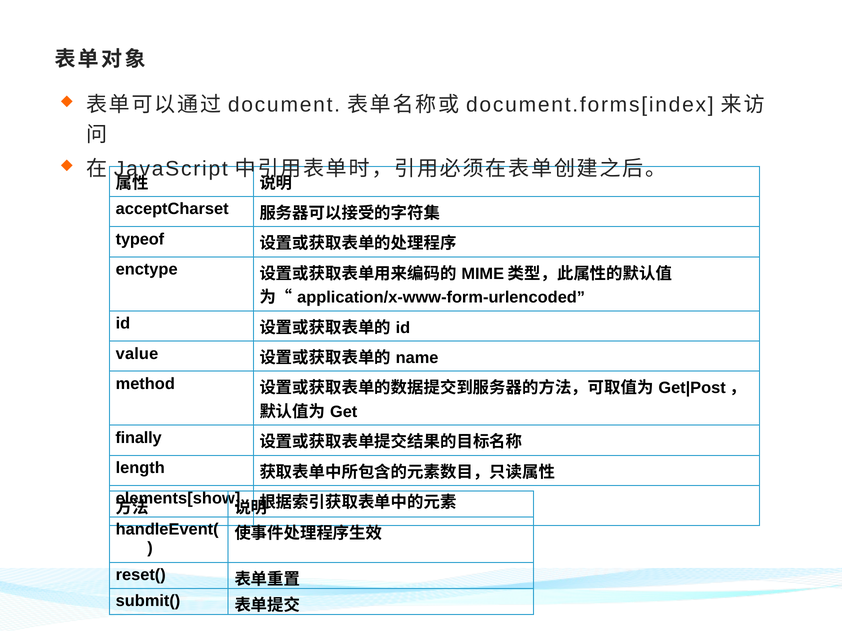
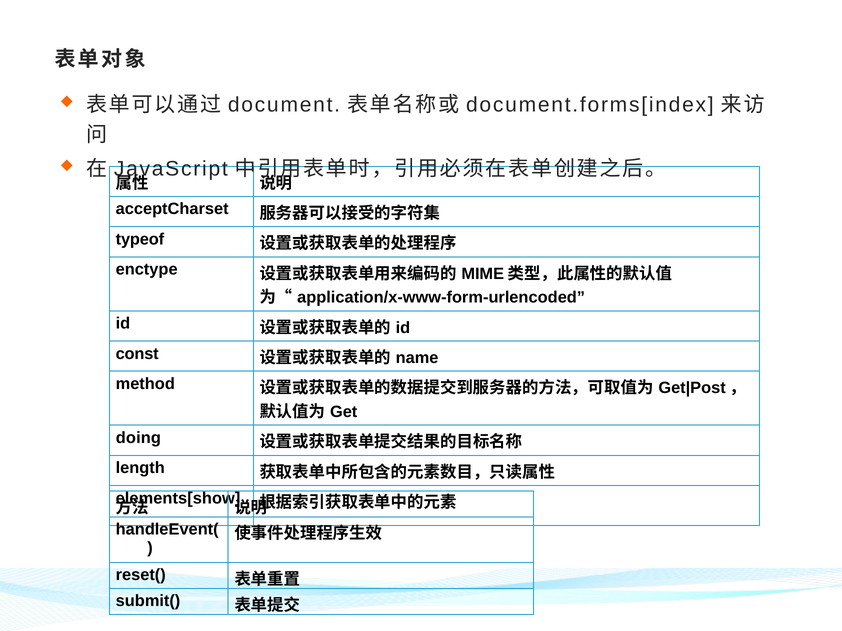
value: value -> const (137, 354)
finally: finally -> doing (138, 438)
